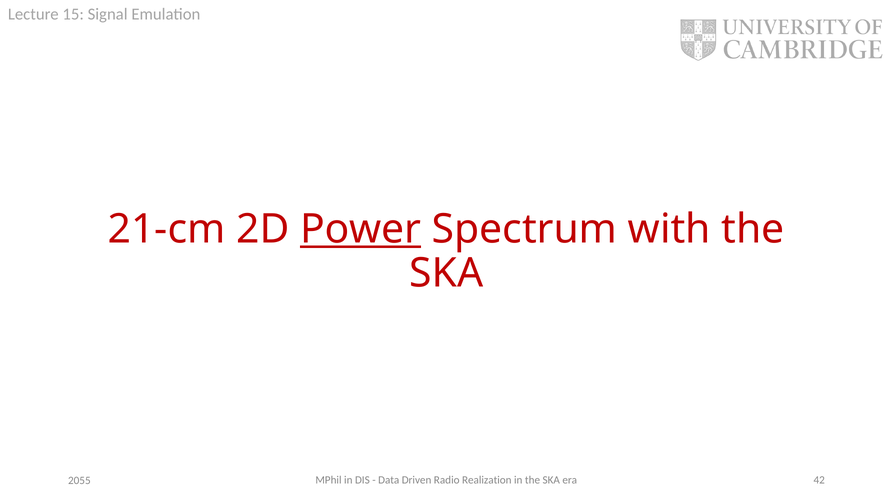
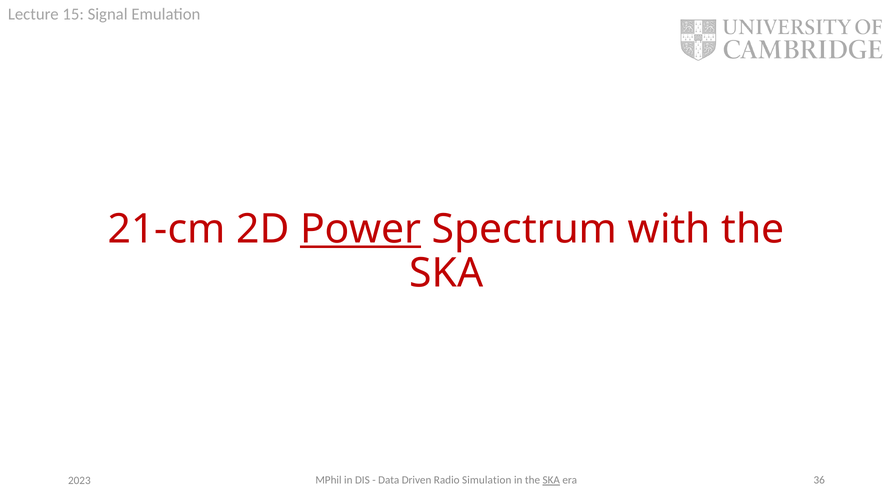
Realization: Realization -> Simulation (487, 480)
SKA underline: none -> present (551, 480)
42: 42 -> 36 (819, 480)
2055: 2055 -> 2023 (79, 480)
